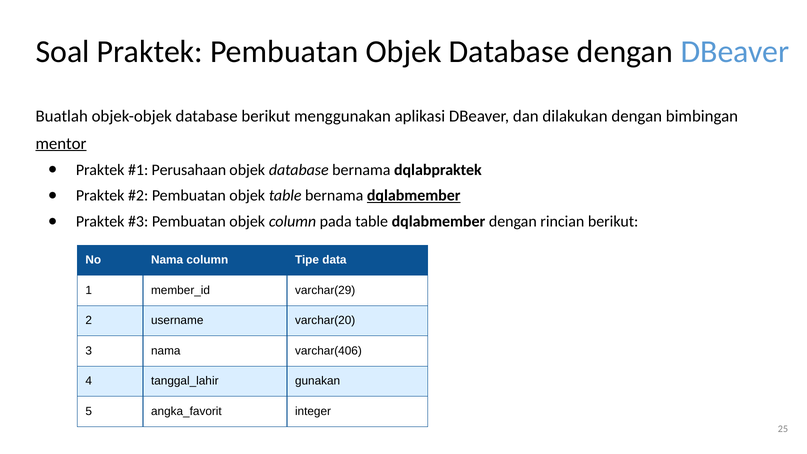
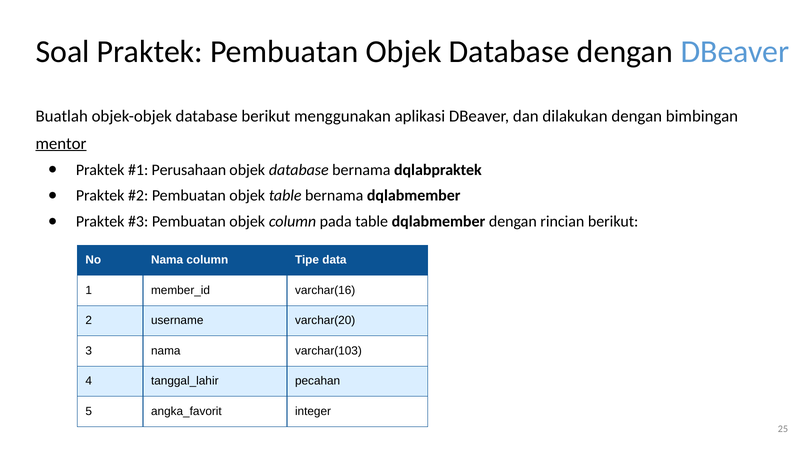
dqlabmember underline: present -> none (414, 196)
varchar(29: varchar(29 -> varchar(16 (325, 290)
varchar(406: varchar(406 -> varchar(103 (328, 351)
gunakan: gunakan -> pecahan (318, 381)
